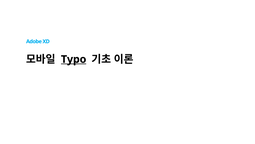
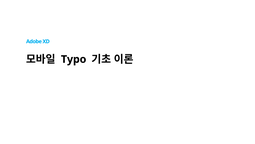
Typo underline: present -> none (74, 59)
